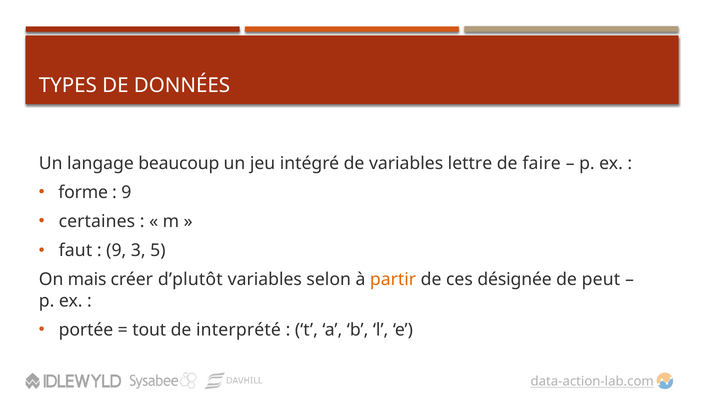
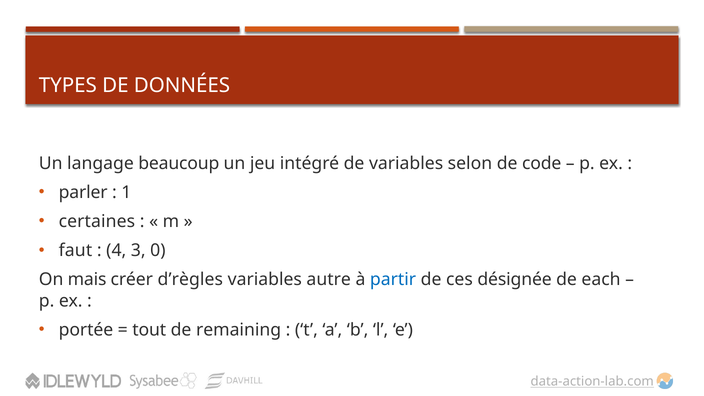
lettre: lettre -> selon (470, 164)
faire: faire -> code (542, 164)
forme: forme -> parler (83, 193)
9: 9 -> 1 (126, 193)
9: 9 -> 4 (116, 251)
5: 5 -> 0 (158, 251)
d’plutôt: d’plutôt -> d’règles (190, 280)
selon: selon -> autre (329, 280)
partir colour: orange -> blue (393, 280)
peut: peut -> each (601, 280)
interprété: interprété -> remaining (239, 330)
